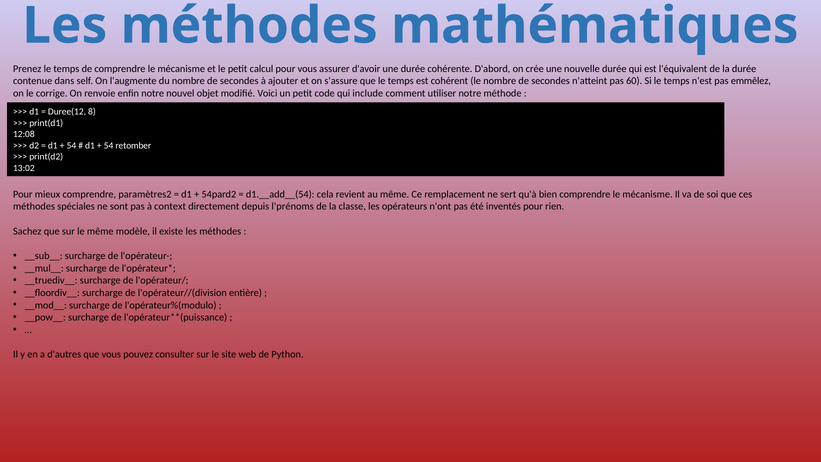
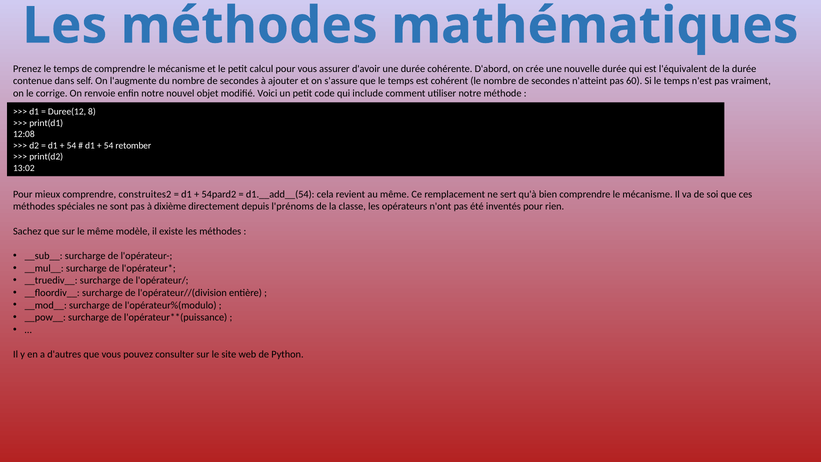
emmêlez: emmêlez -> vraiment (751, 81)
paramètres2: paramètres2 -> construites2 (145, 194)
context: context -> dixième (170, 207)
